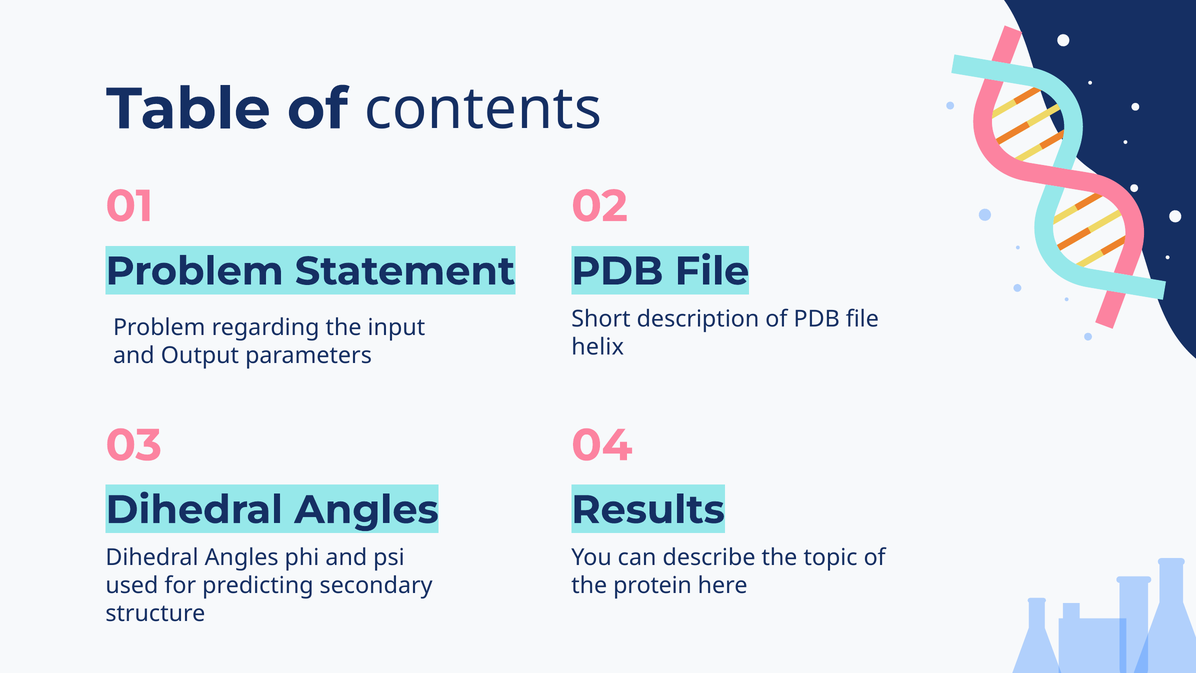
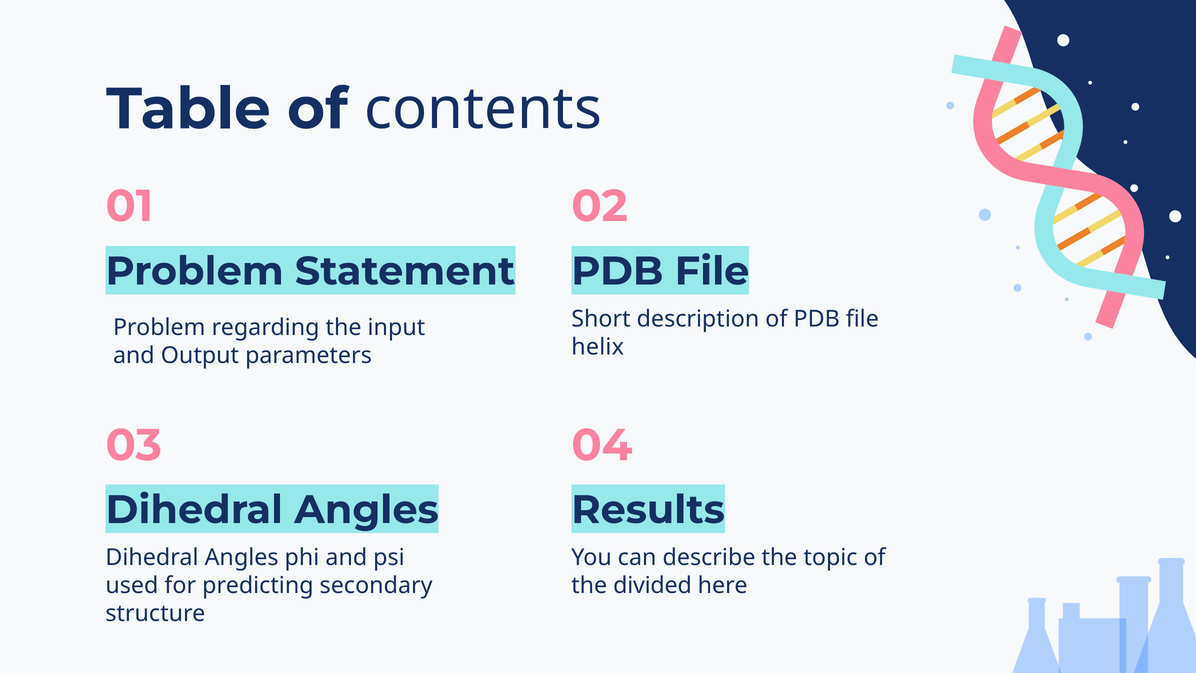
protein: protein -> divided (652, 585)
